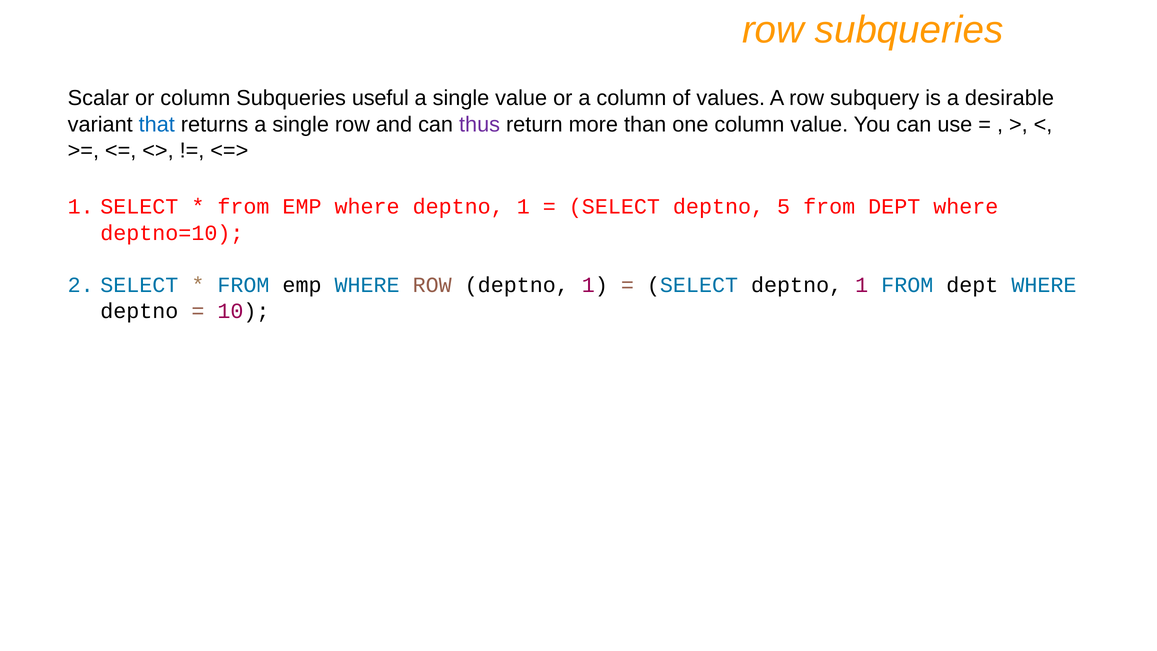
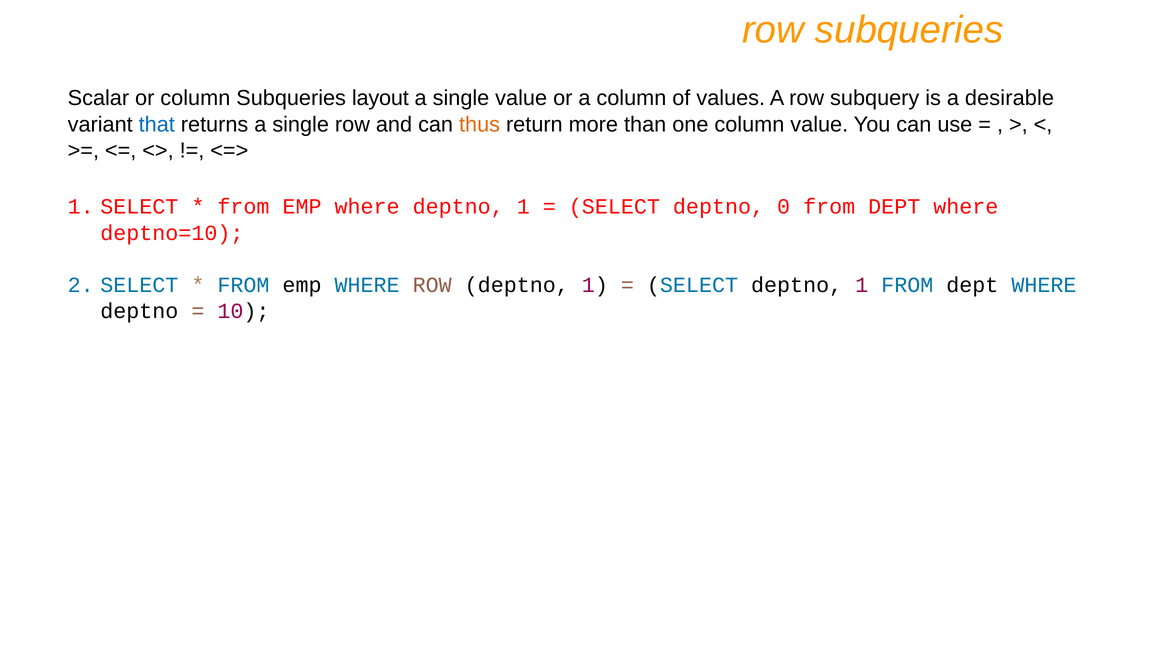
useful: useful -> layout (380, 98)
thus colour: purple -> orange (480, 124)
5: 5 -> 0 (784, 207)
